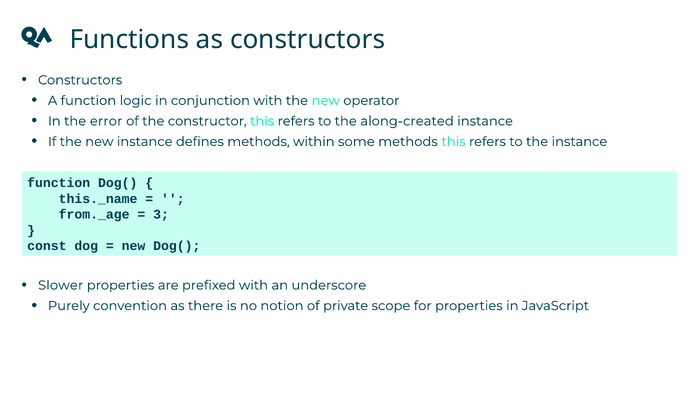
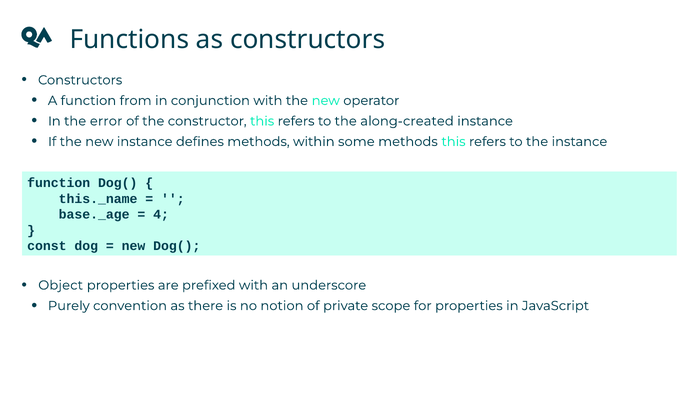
logic: logic -> from (136, 101)
from._age: from._age -> base._age (94, 214)
3: 3 -> 4 (161, 214)
Slower: Slower -> Object (61, 285)
